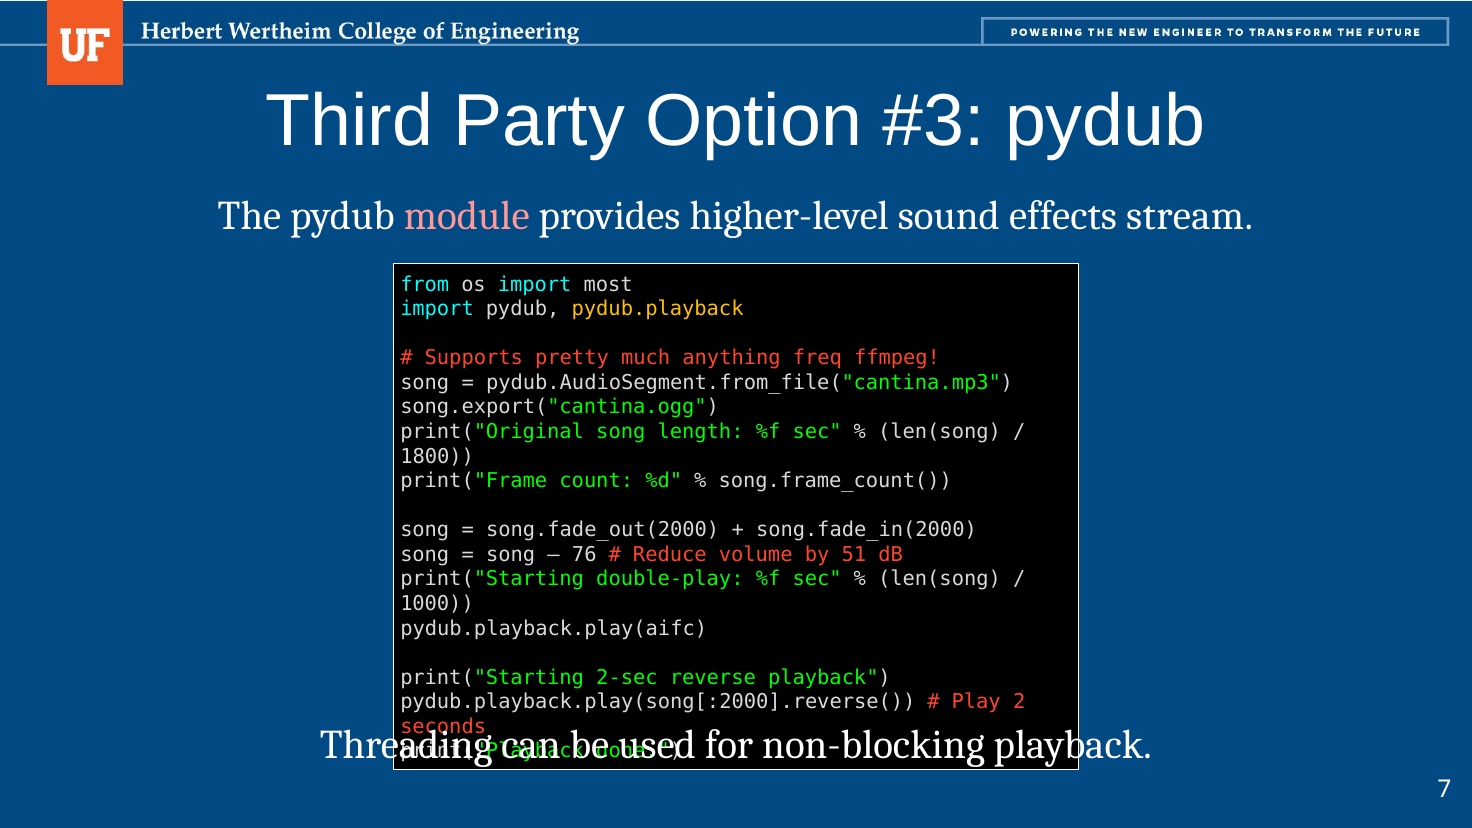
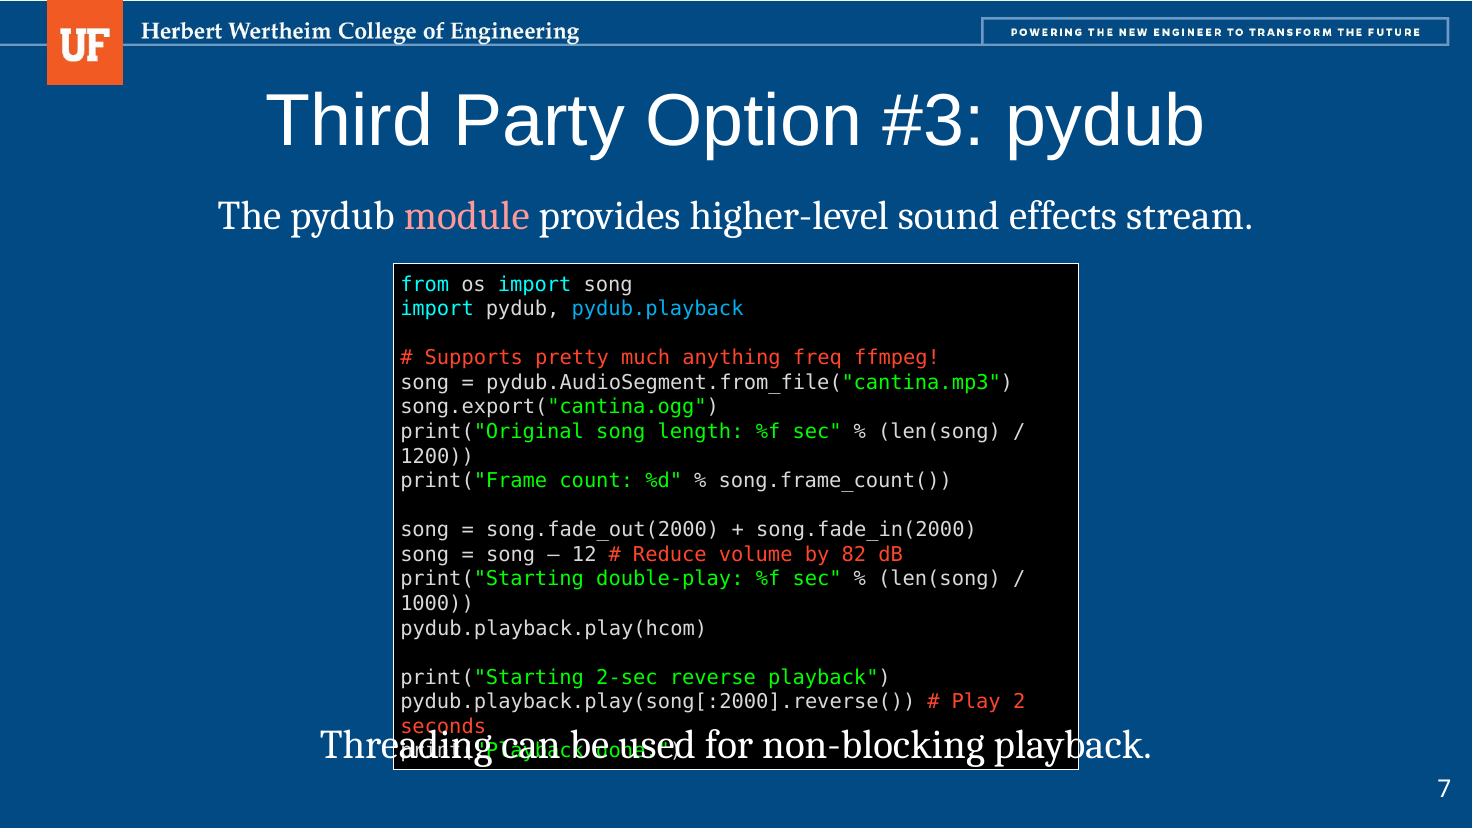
import most: most -> song (608, 284)
pydub.playback colour: yellow -> light blue (658, 309)
1800: 1800 -> 1200 (437, 456)
76: 76 -> 12 (584, 555)
51: 51 -> 82 (854, 555)
pydub.playback.play(aifc: pydub.playback.play(aifc -> pydub.playback.play(hcom (554, 628)
